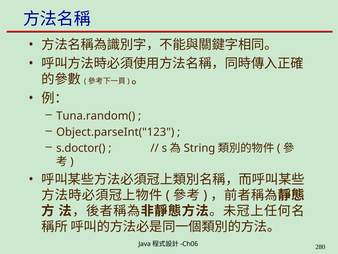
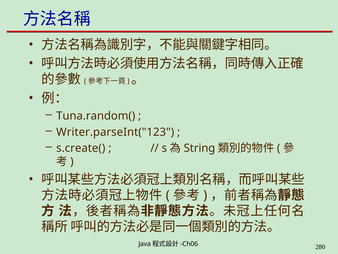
Object.parseInt("123: Object.parseInt("123 -> Writer.parseInt("123 (115, 132)
s.doctor(: s.doctor( -> s.create( (81, 148)
